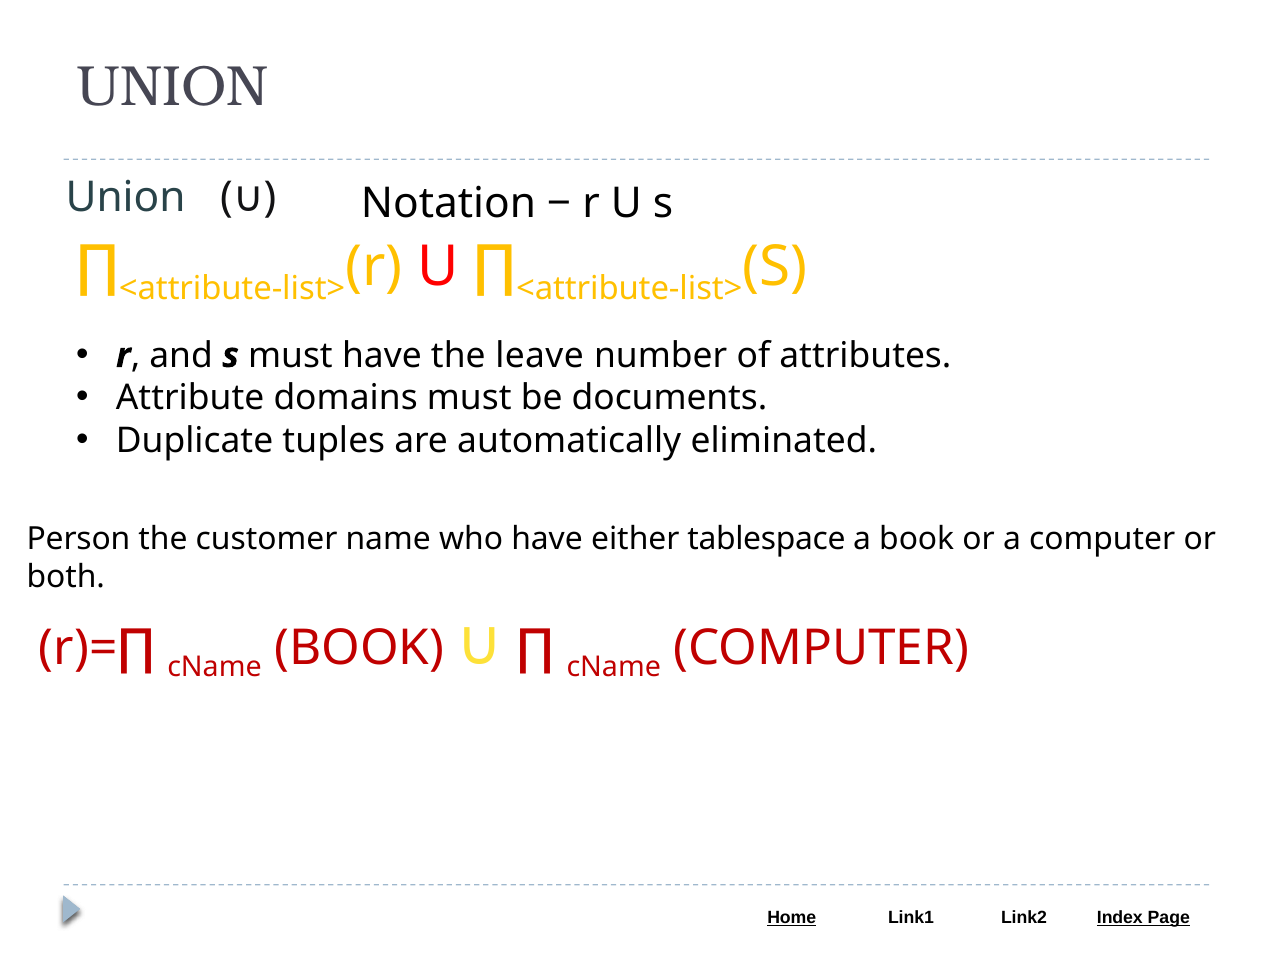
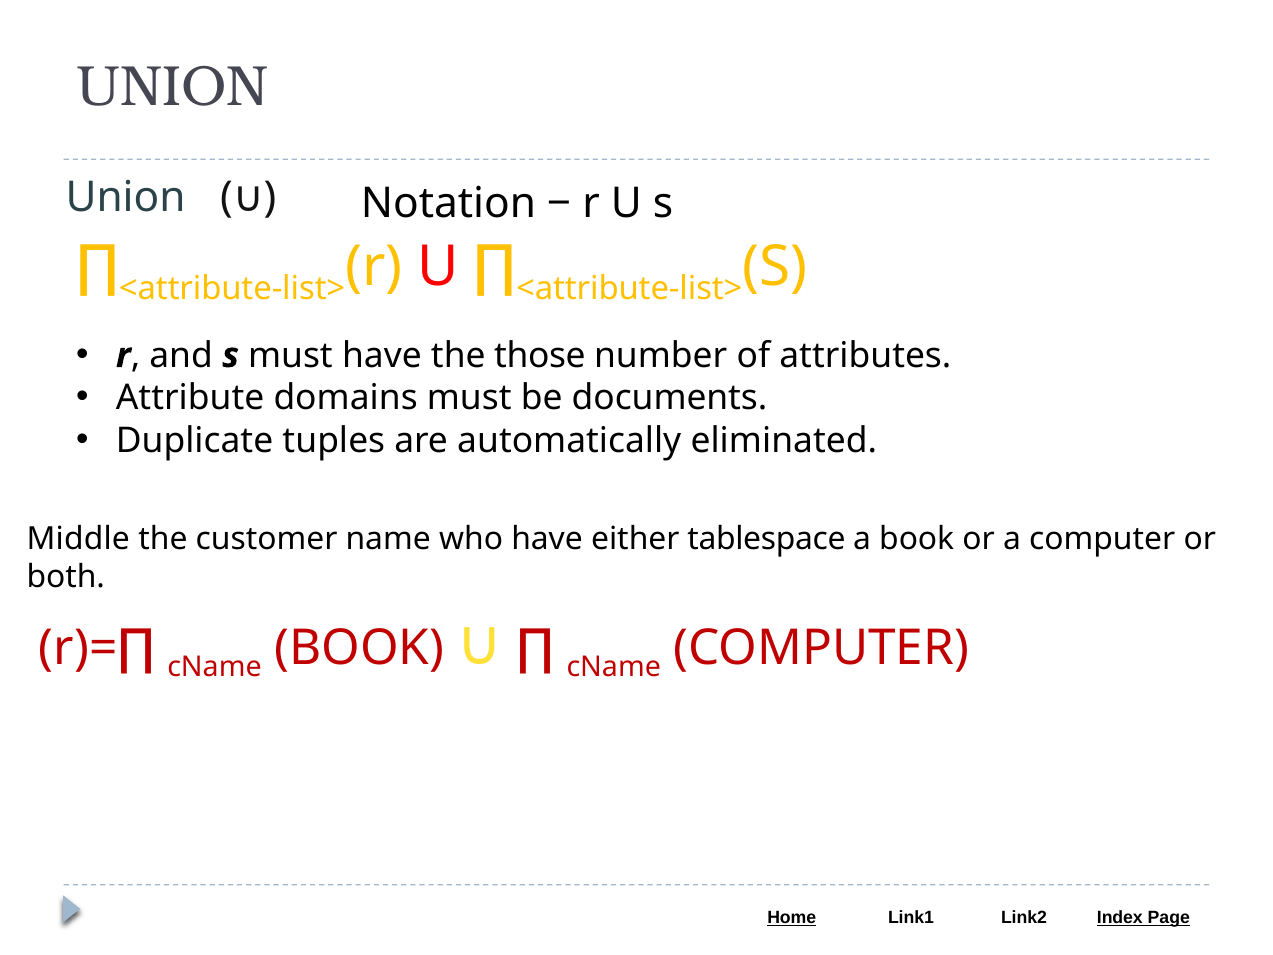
leave: leave -> those (540, 355)
Person: Person -> Middle (78, 538)
